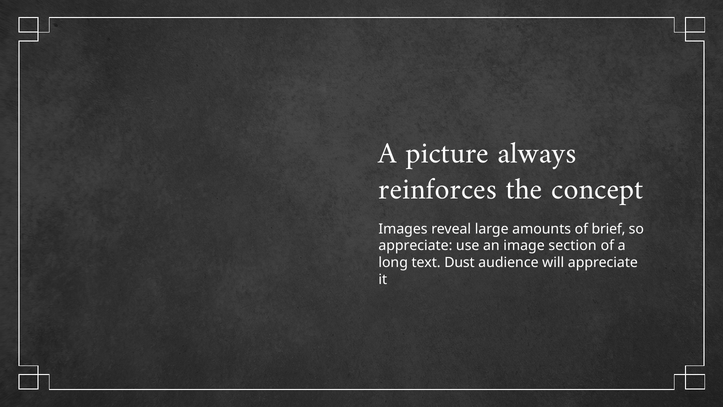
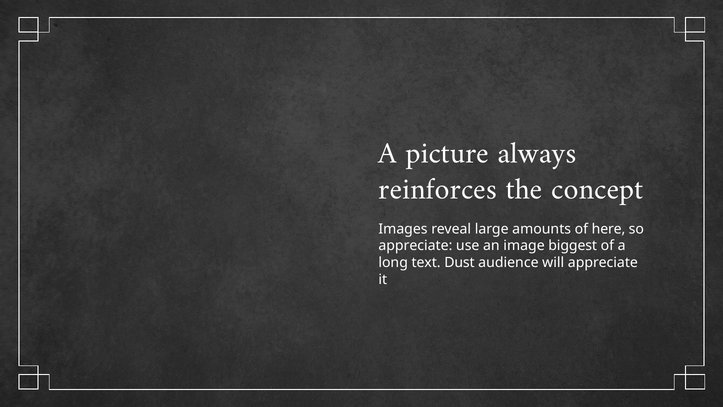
brief: brief -> here (608, 229)
section: section -> biggest (573, 246)
